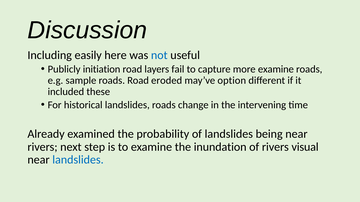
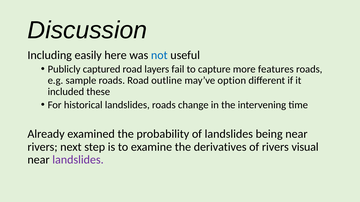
initiation: initiation -> captured (102, 69)
more examine: examine -> features (276, 69)
eroded: eroded -> outline (167, 81)
inundation: inundation -> derivatives (220, 147)
landslides colour: blue -> purple (78, 160)
